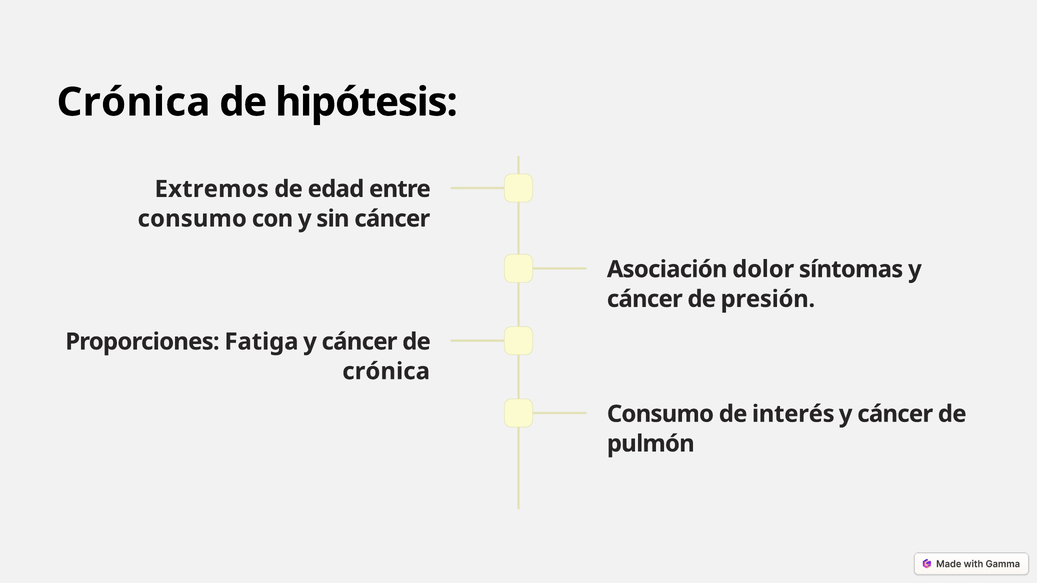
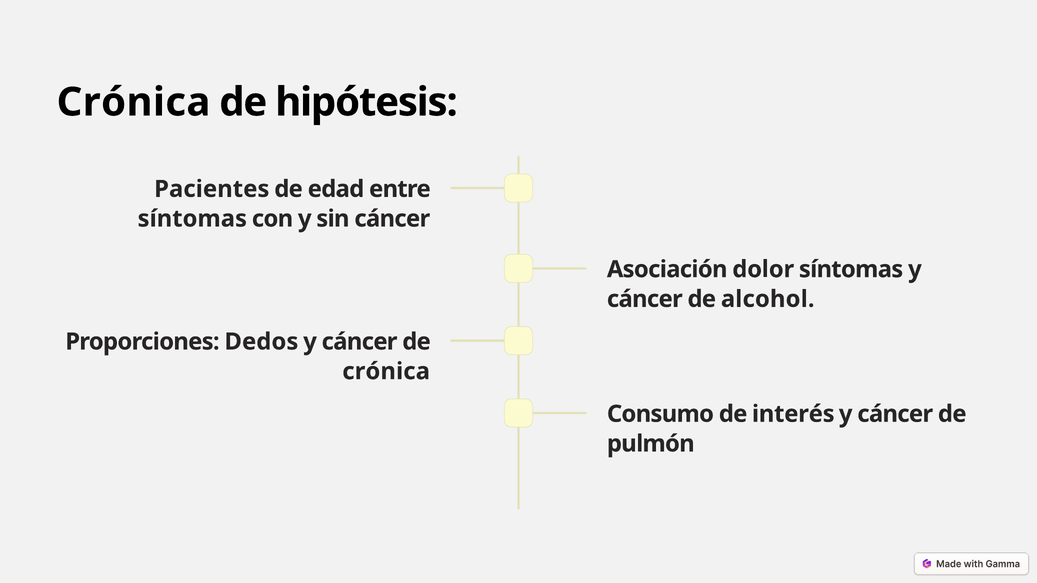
Extremos: Extremos -> Pacientes (212, 189)
consumo: consumo -> síntomas (192, 219)
presión: presión -> alcohol (768, 299)
Fatiga: Fatiga -> Dedos (261, 342)
